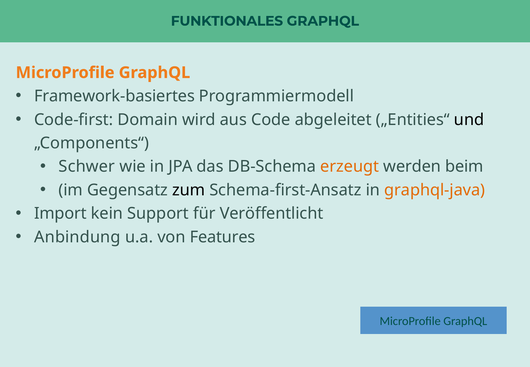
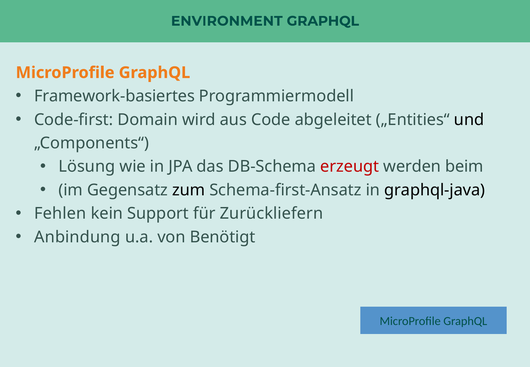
FUNKTIONALES: FUNKTIONALES -> ENVIRONMENT (227, 21)
Schwer: Schwer -> Lösung (87, 167)
erzeugt colour: orange -> red (350, 167)
graphql-java colour: orange -> black (435, 190)
Import: Import -> Fehlen (60, 214)
Veröffentlicht: Veröffentlicht -> Zurückliefern (271, 214)
Features: Features -> Benötigt (223, 237)
